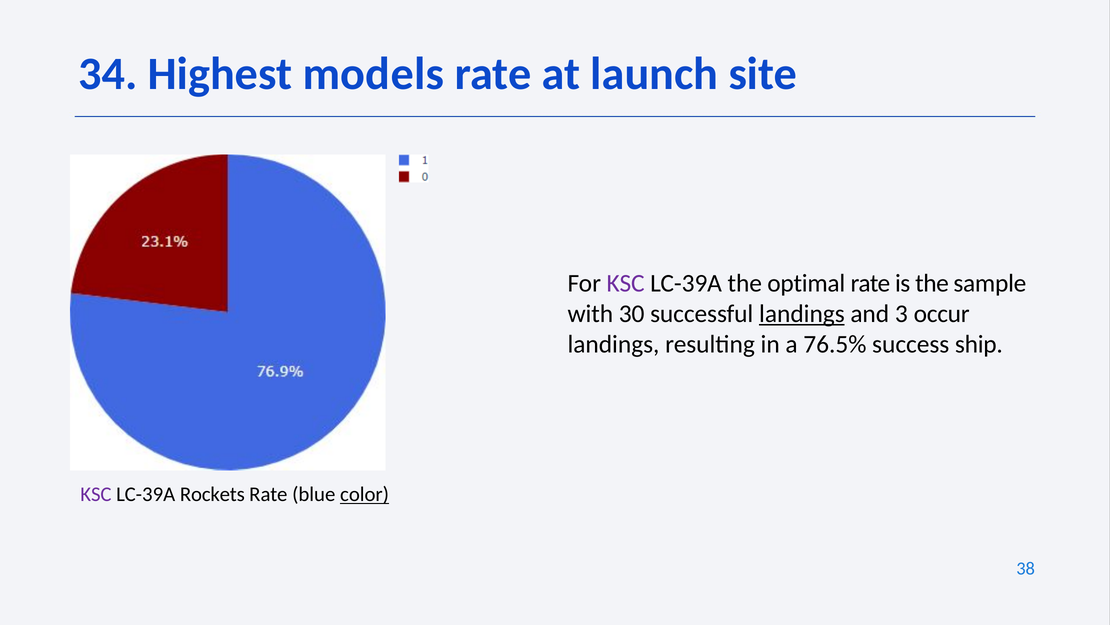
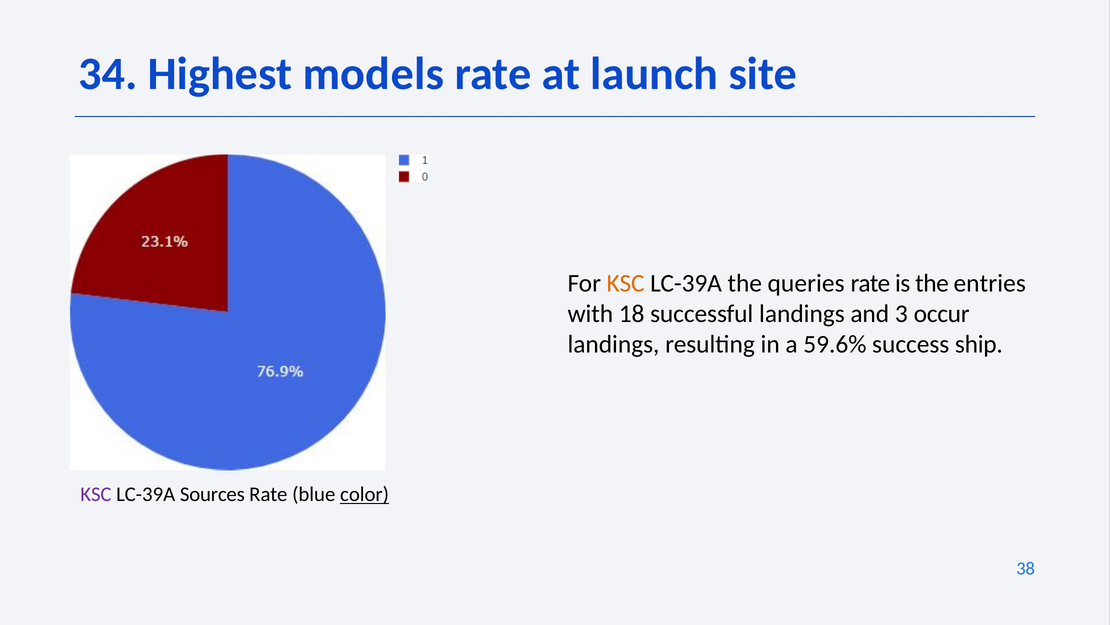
KSC colour: purple -> orange (626, 283)
optimal: optimal -> queries (806, 283)
sample: sample -> entries (990, 283)
30: 30 -> 18 (632, 313)
landings underline: present -> none (802, 313)
76.5%: 76.5% -> 59.6% (835, 344)
Rockets: Rockets -> Sources (212, 494)
